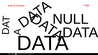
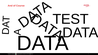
NULL: NULL -> TEST (71, 19)
